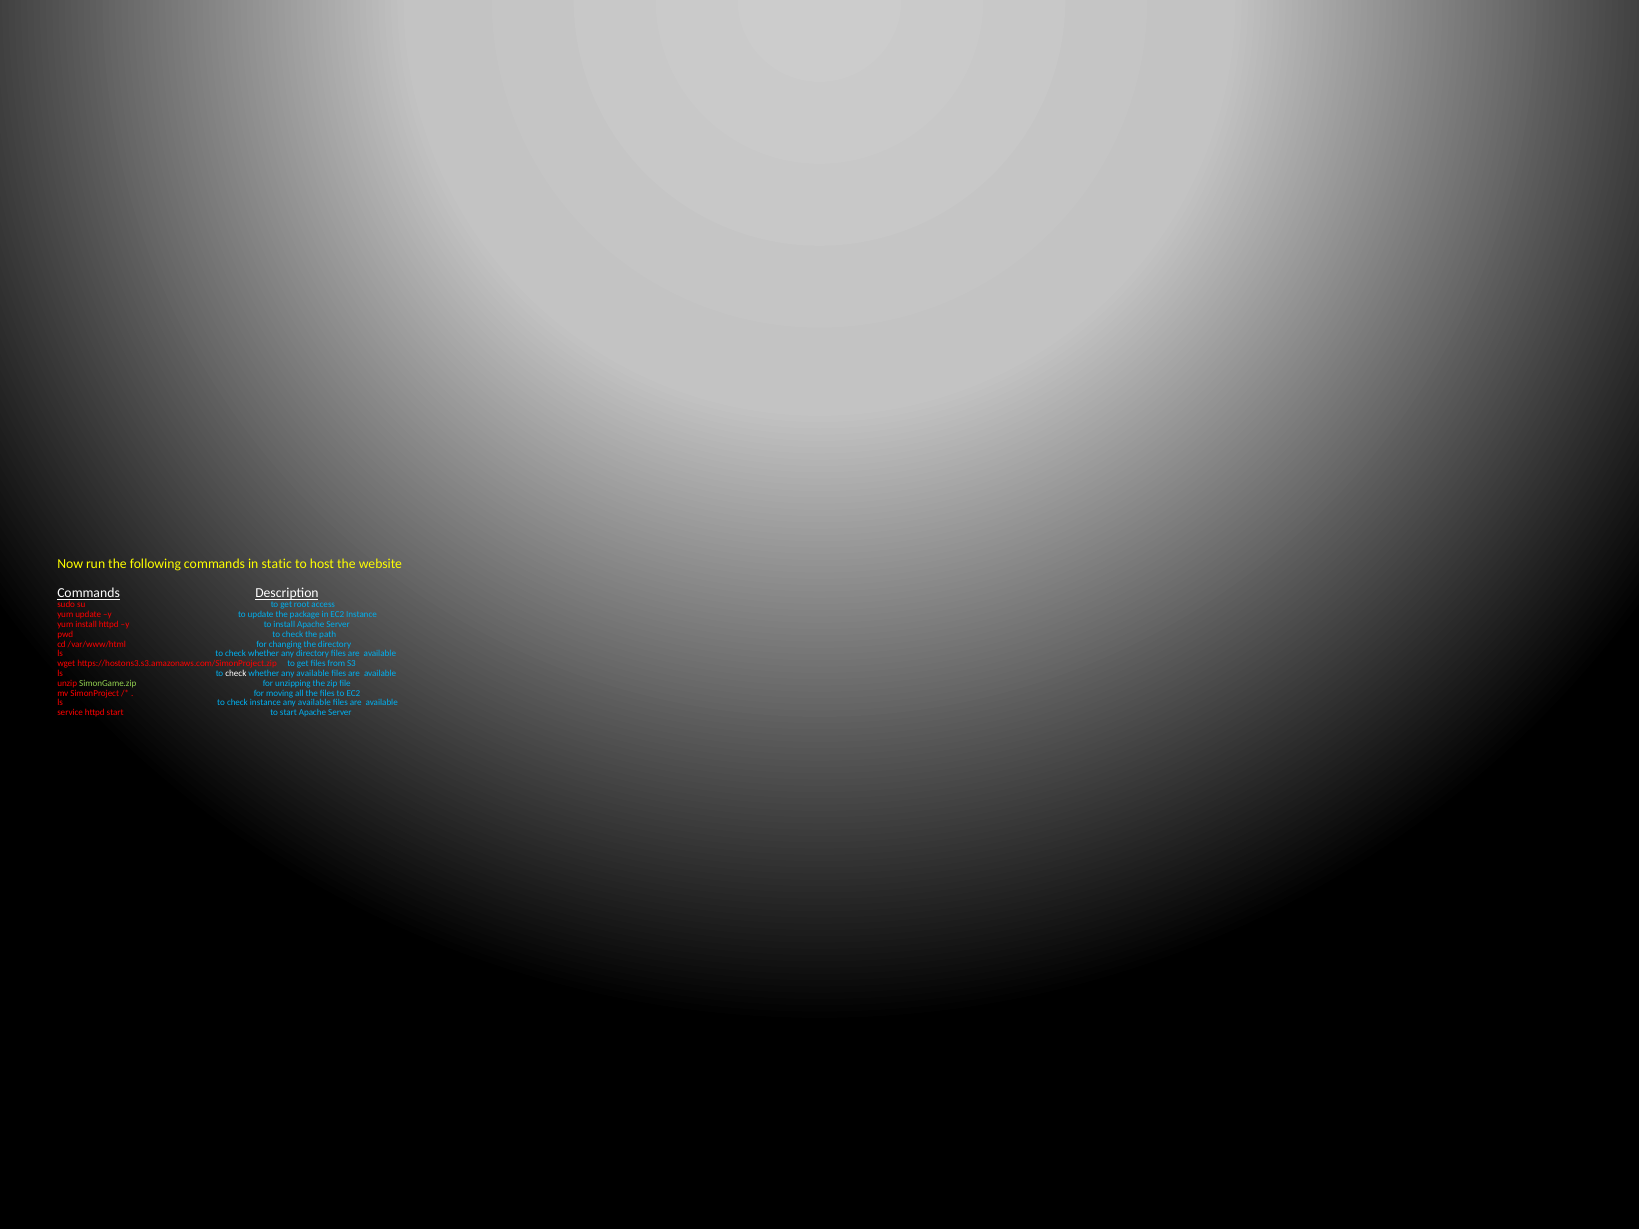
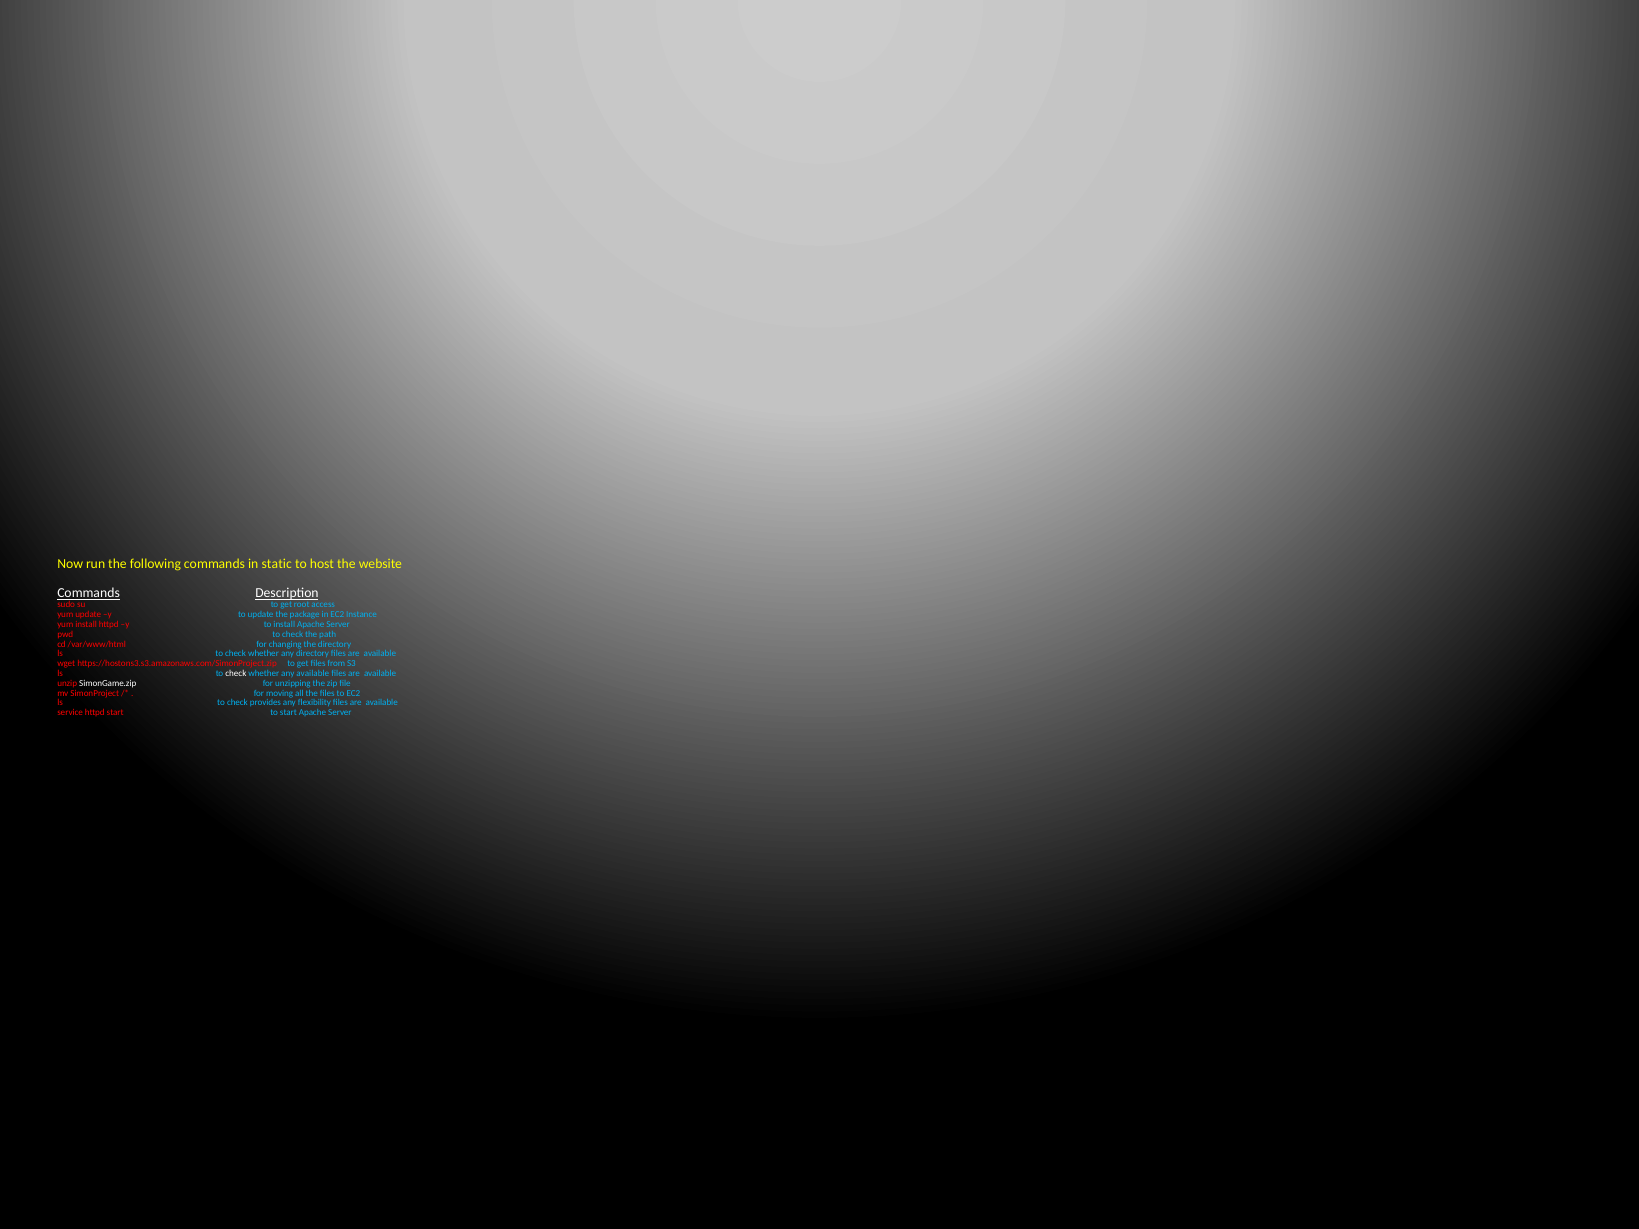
SimonGame.zip colour: light green -> white (108, 683)
check instance: instance -> provides (265, 703)
available: available -> flexibility (314, 703)
